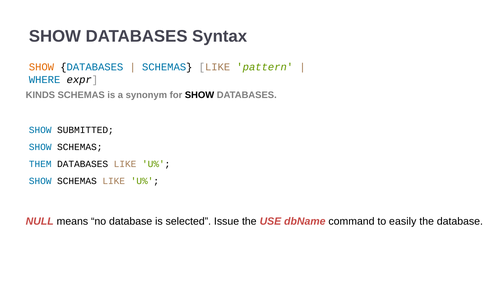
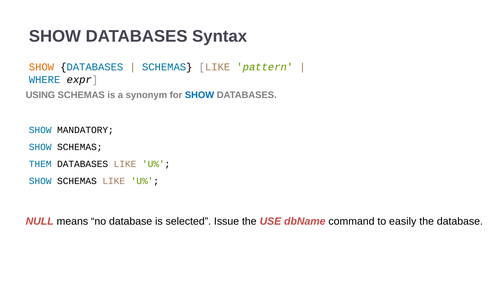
KINDS: KINDS -> USING (40, 95)
SHOW colour: black -> blue (200, 95)
SUBMITTED: SUBMITTED -> MANDATORY (85, 130)
